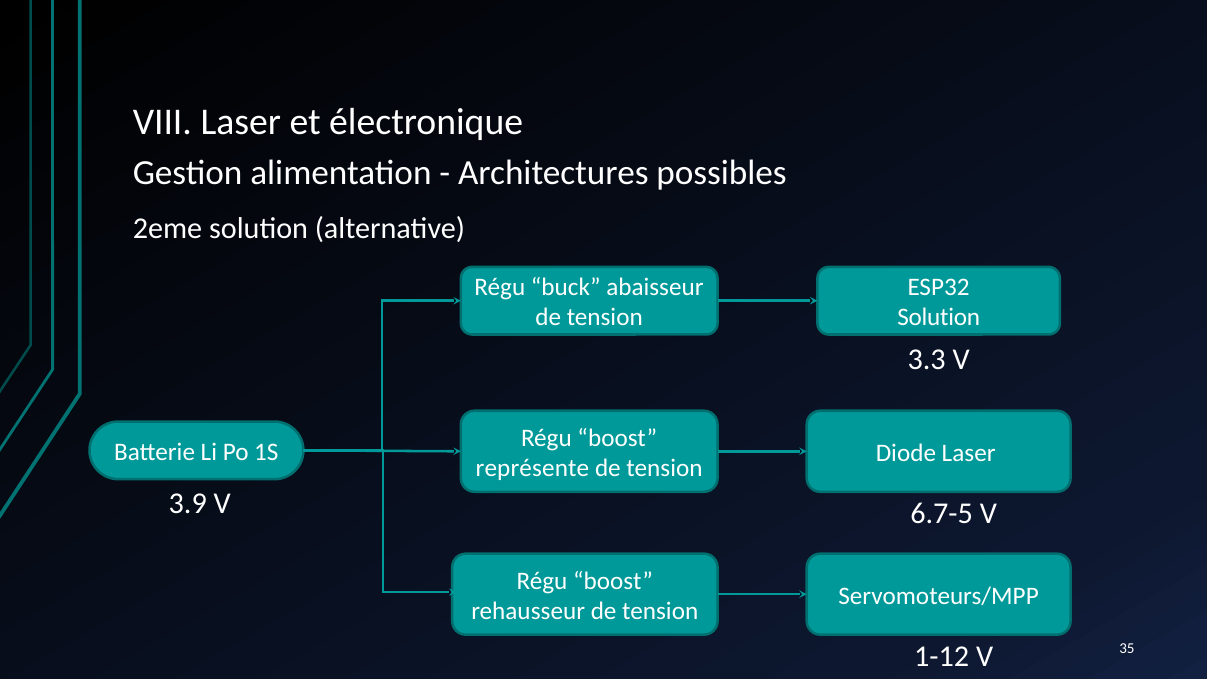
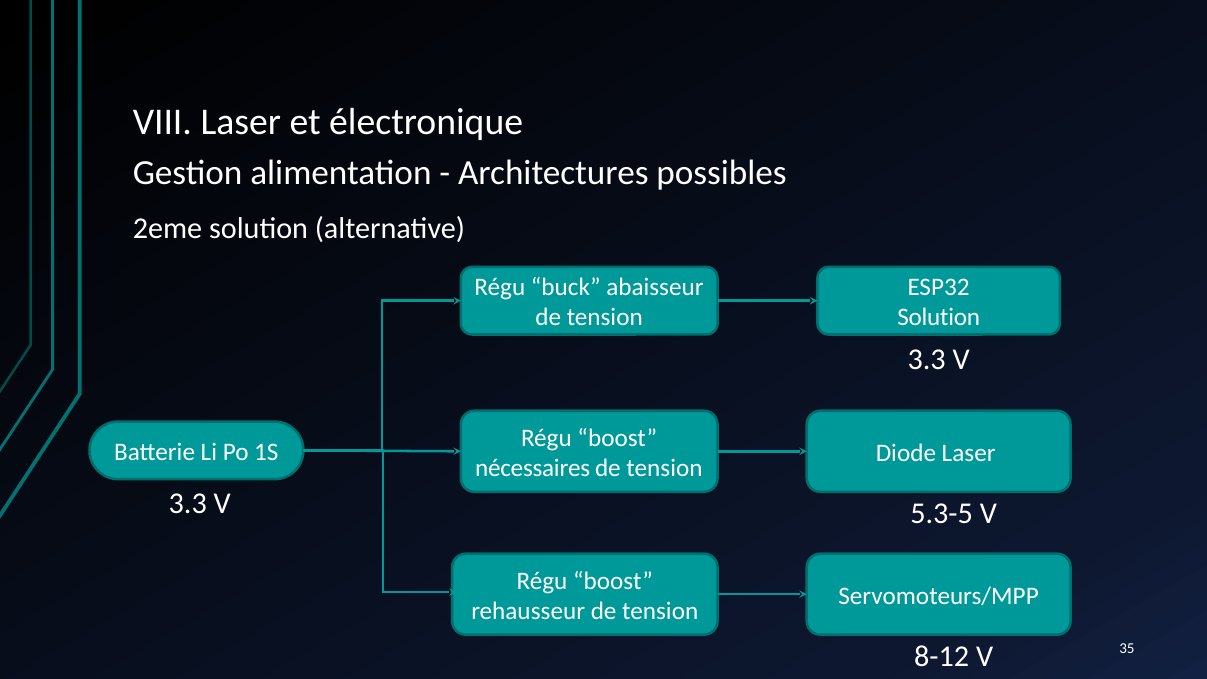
représente: représente -> nécessaires (533, 468)
3.9: 3.9 -> 3.3 (188, 504)
6.7-5: 6.7-5 -> 5.3-5 (942, 514)
1-12: 1-12 -> 8-12 (942, 657)
